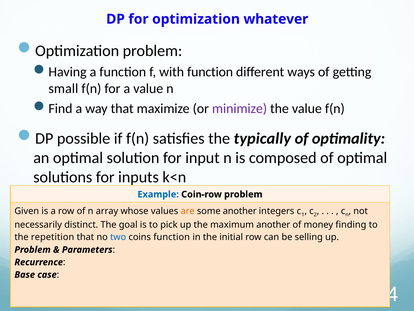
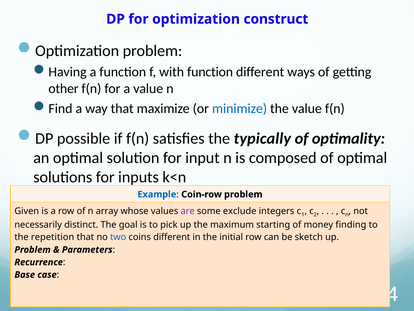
whatever: whatever -> construct (276, 19)
small: small -> other (64, 89)
minimize colour: purple -> blue (240, 109)
are colour: orange -> purple (188, 211)
some another: another -> exclude (240, 211)
maximum another: another -> starting (273, 224)
coins function: function -> different (172, 237)
selling: selling -> sketch (309, 237)
